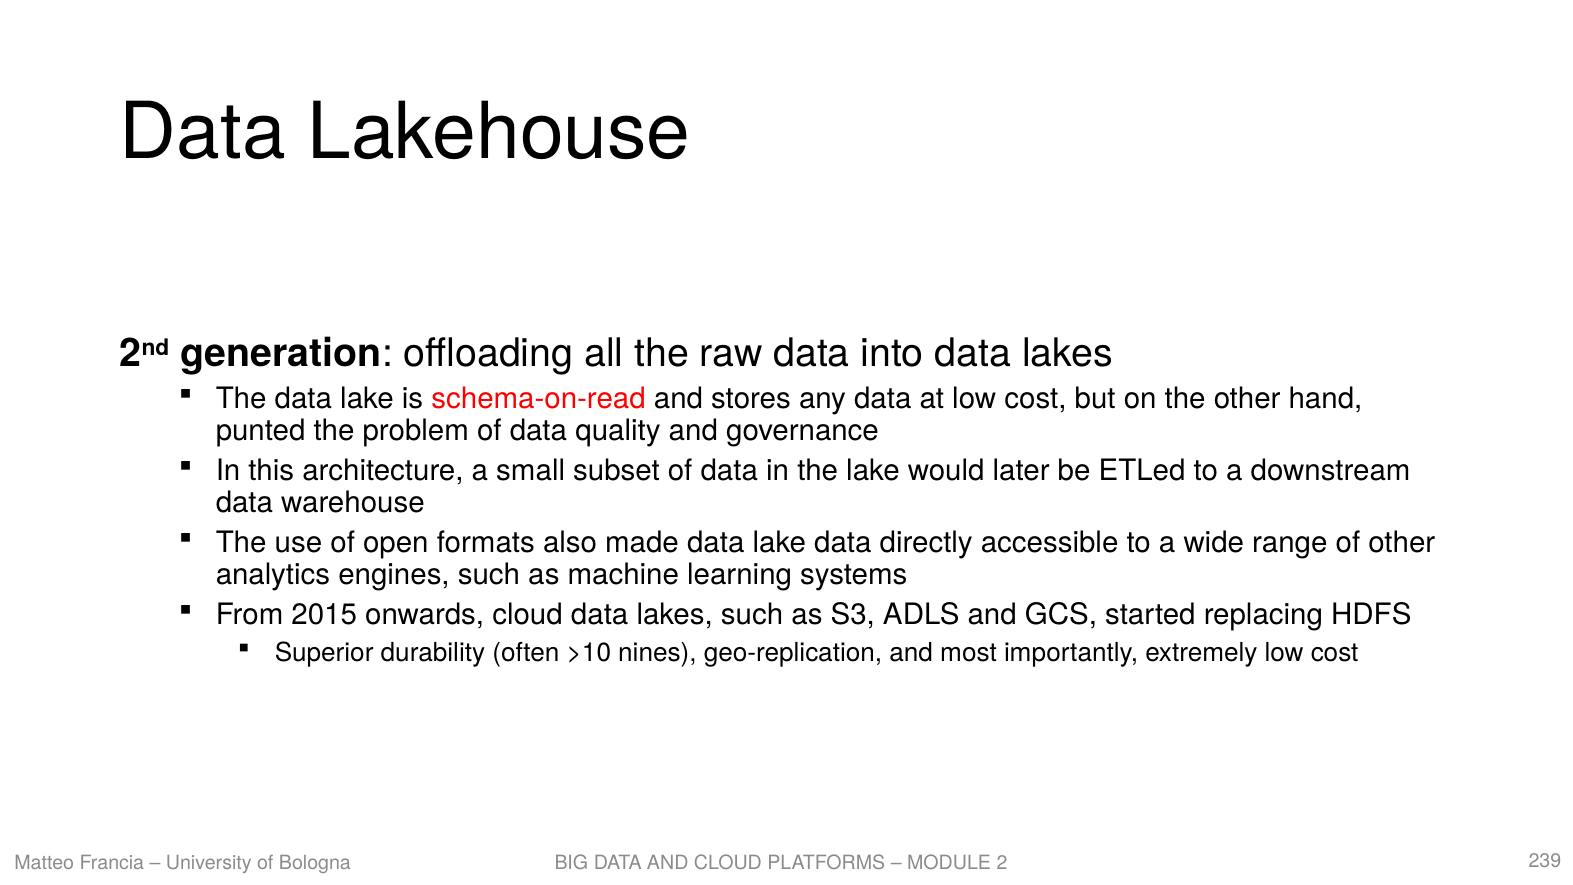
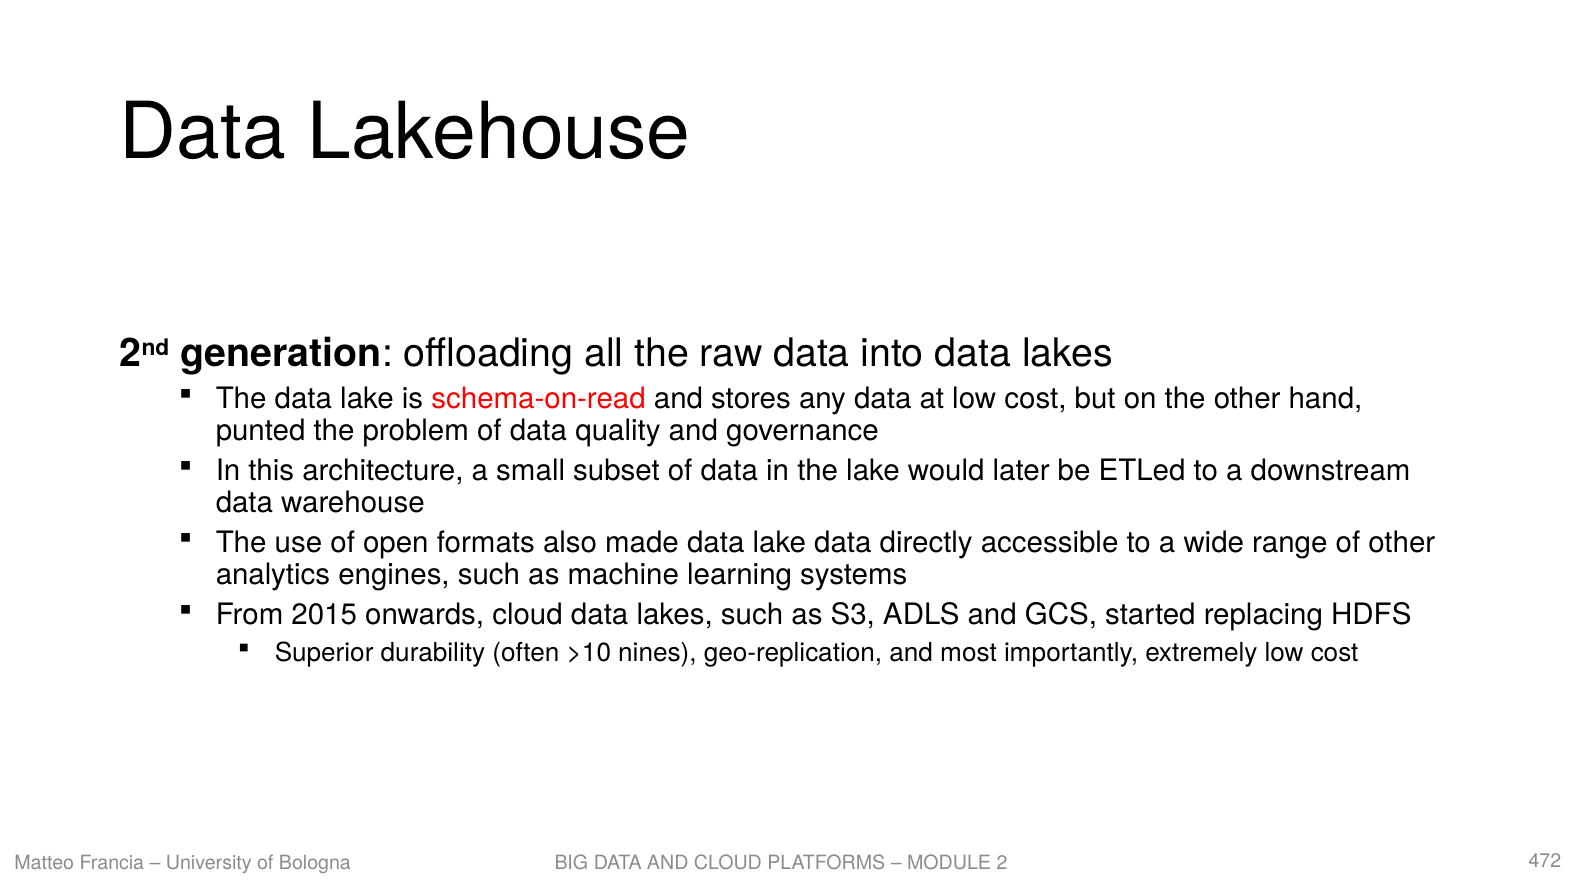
239: 239 -> 472 (1545, 860)
